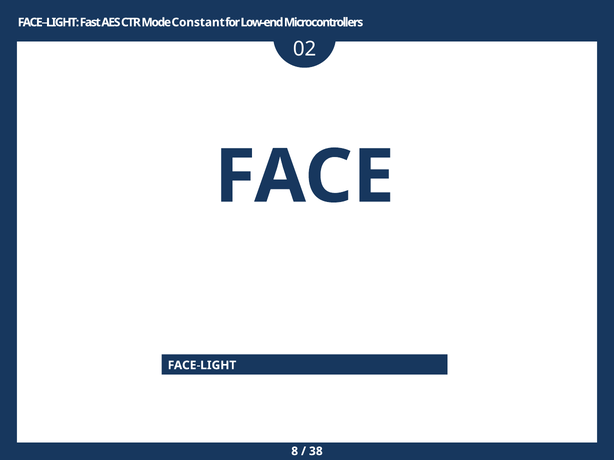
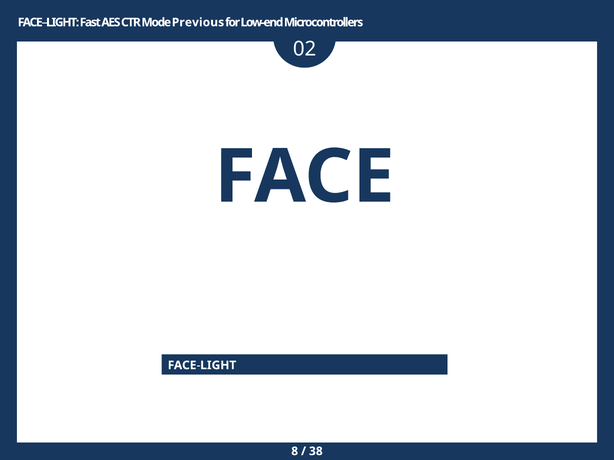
Constant: Constant -> Previous (198, 22)
